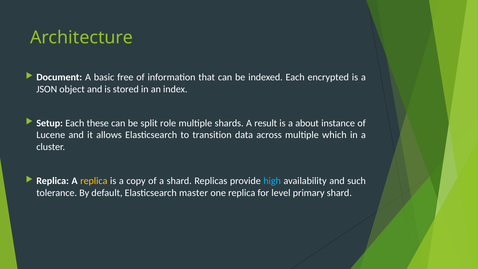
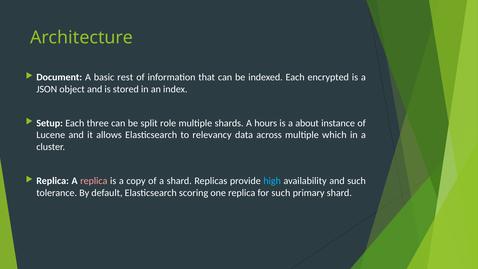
free: free -> rest (125, 77)
these: these -> three (98, 123)
result: result -> hours (266, 123)
transition: transition -> relevancy (212, 135)
replica colour: yellow -> pink (94, 181)
master: master -> scoring (194, 193)
for level: level -> such (281, 193)
